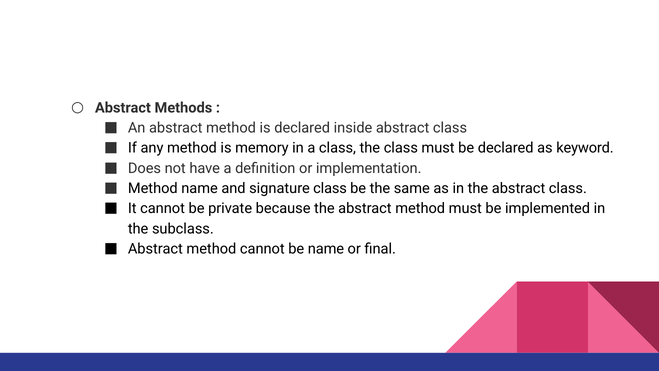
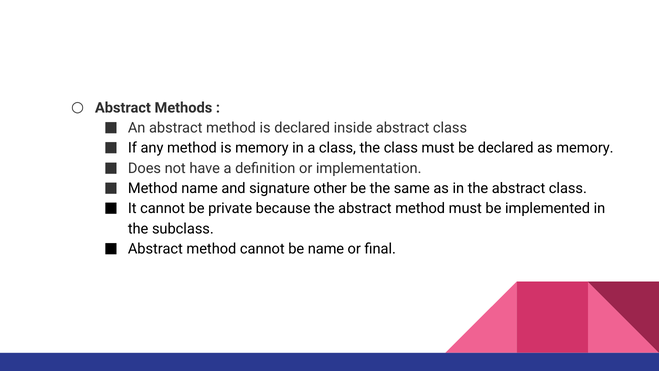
as keyword: keyword -> memory (585, 148)
signature class: class -> other (330, 188)
